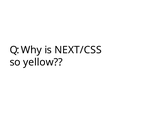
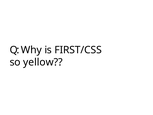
NEXT/CSS: NEXT/CSS -> FIRST/CSS (78, 50)
